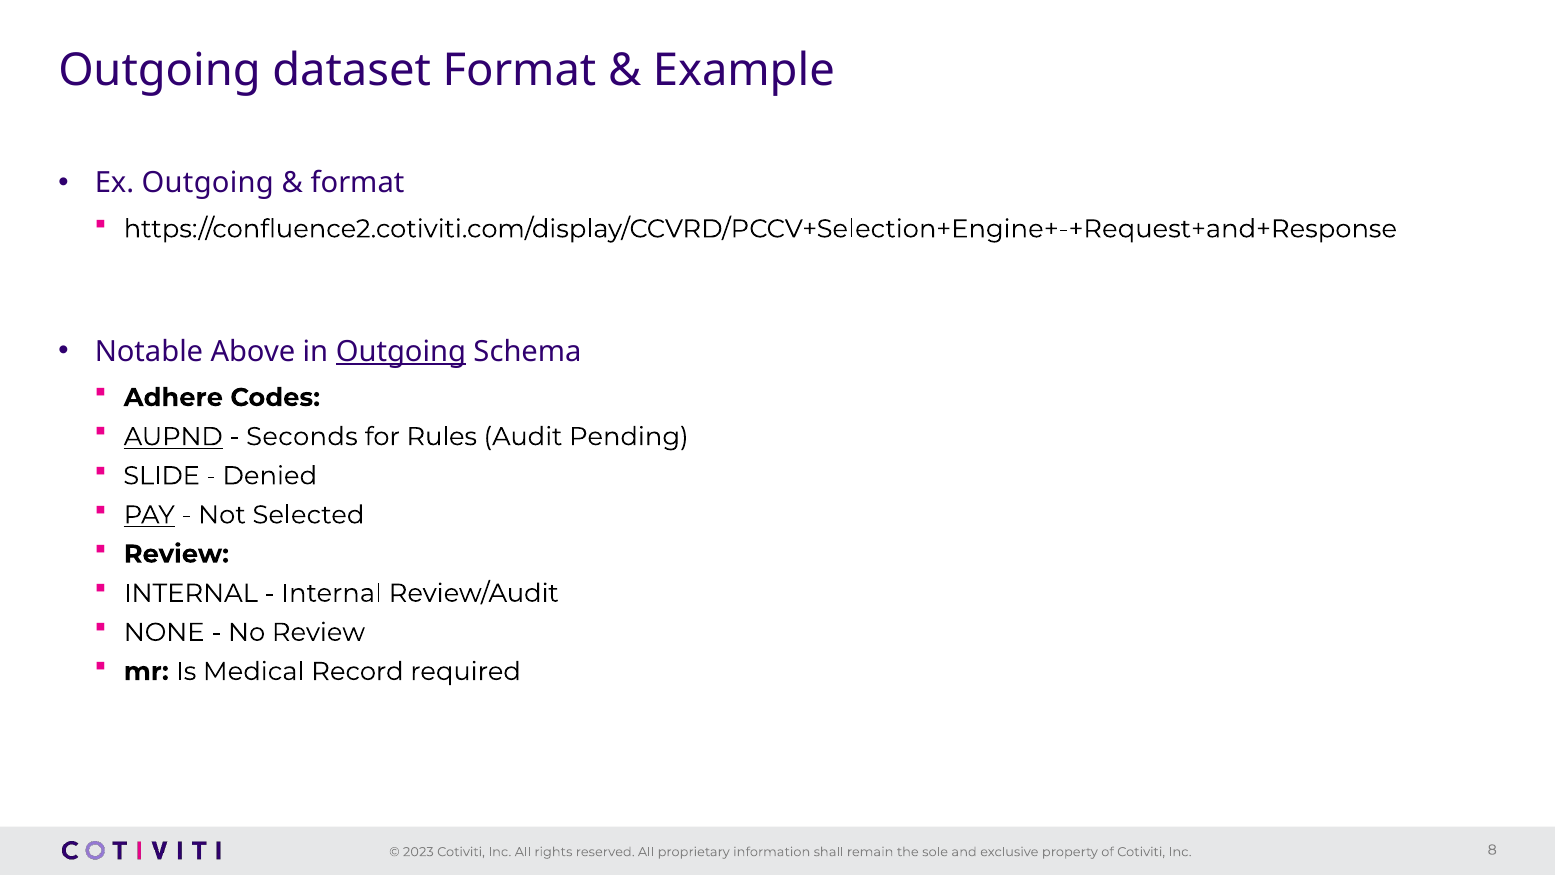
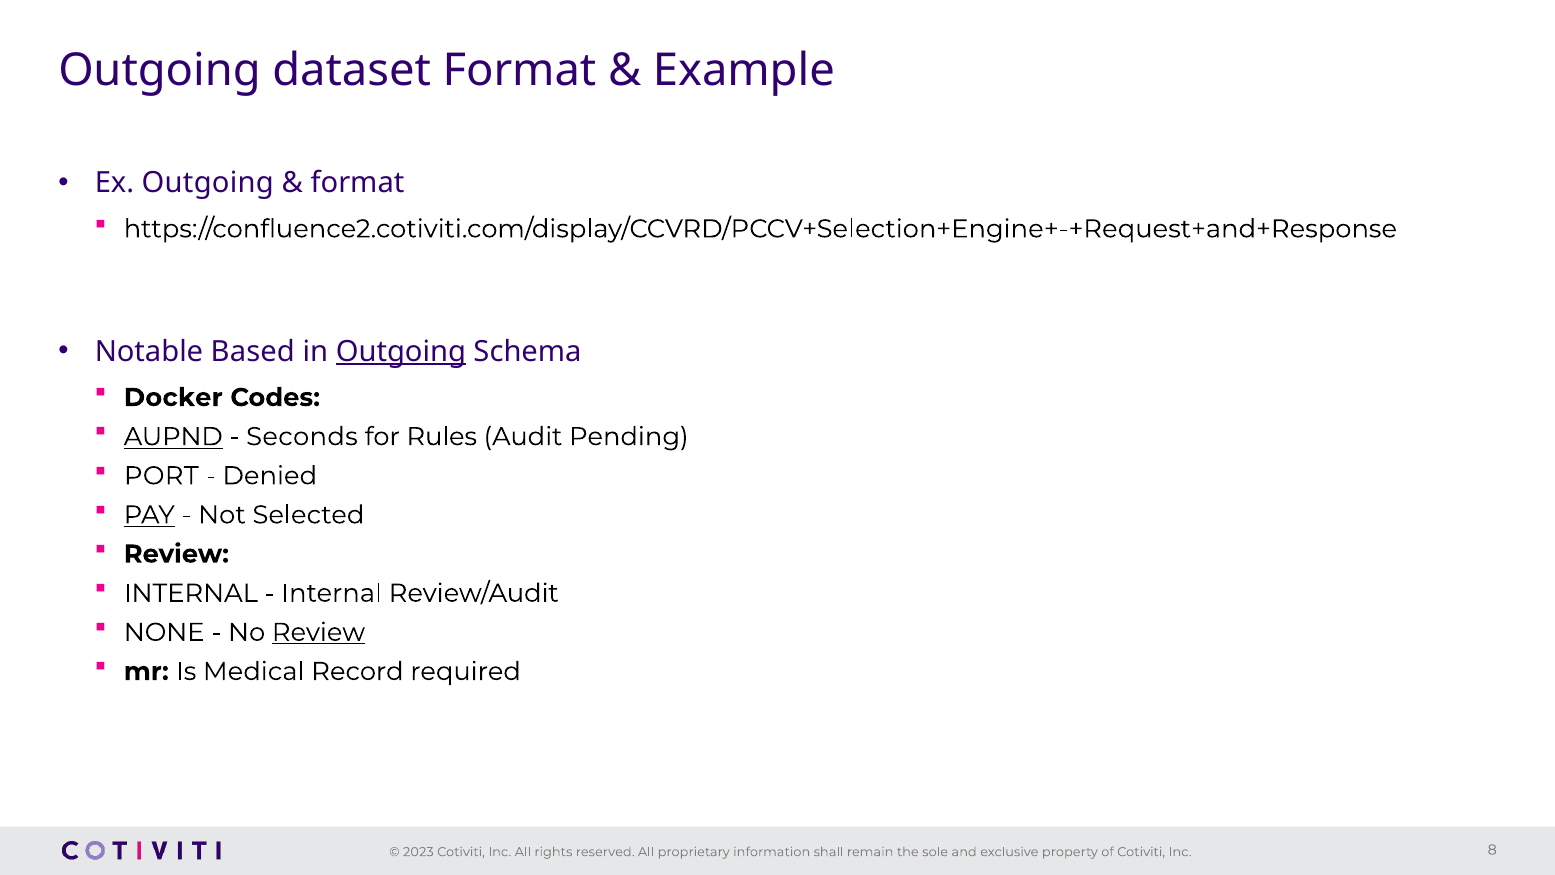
Above: Above -> Based (253, 352)
Adhere: Adhere -> Docker (173, 397)
SLIDE: SLIDE -> PORT (161, 476)
Review underline: none -> present (318, 632)
